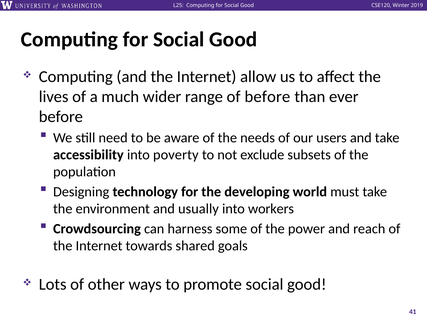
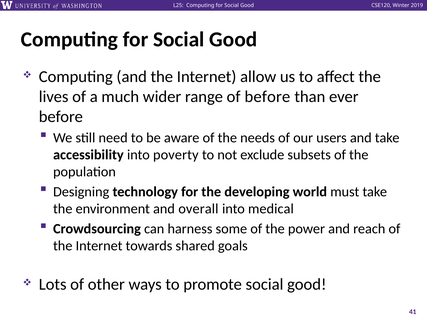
usually: usually -> overall (198, 209)
workers: workers -> medical (271, 209)
